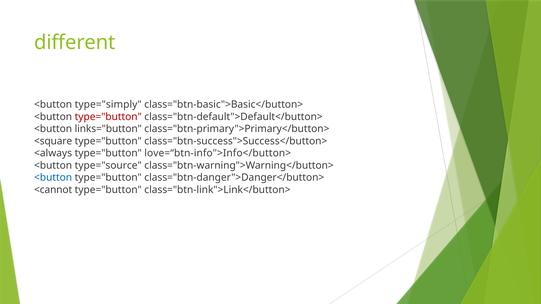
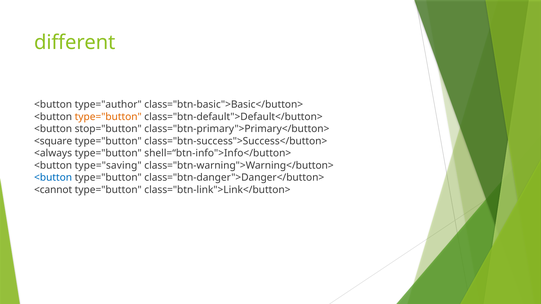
type="simply: type="simply -> type="author (108, 105)
type="button colour: red -> orange (108, 117)
links="button: links="button -> stop="button (108, 129)
love=“btn-info">Info</button>: love=“btn-info">Info</button> -> shell=“btn-info">Info</button> (218, 153)
type="source: type="source -> type="saving (108, 166)
